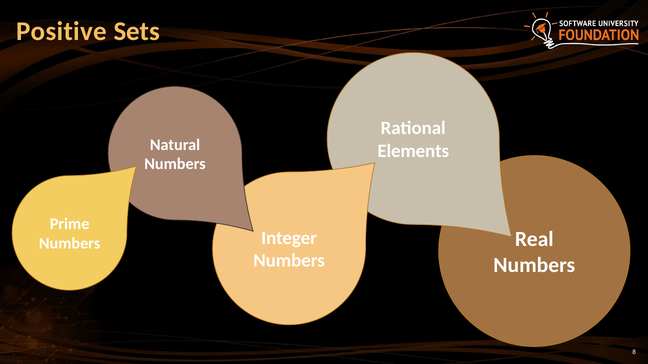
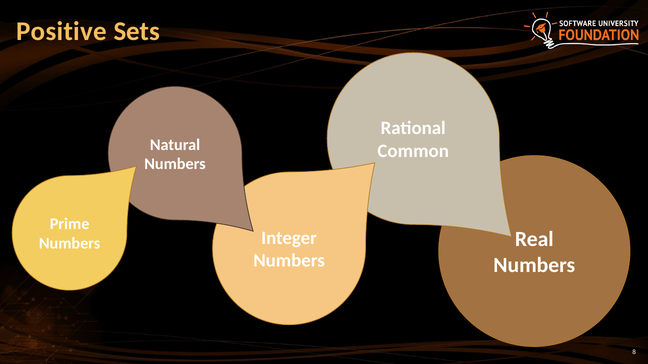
Elements: Elements -> Common (413, 151)
